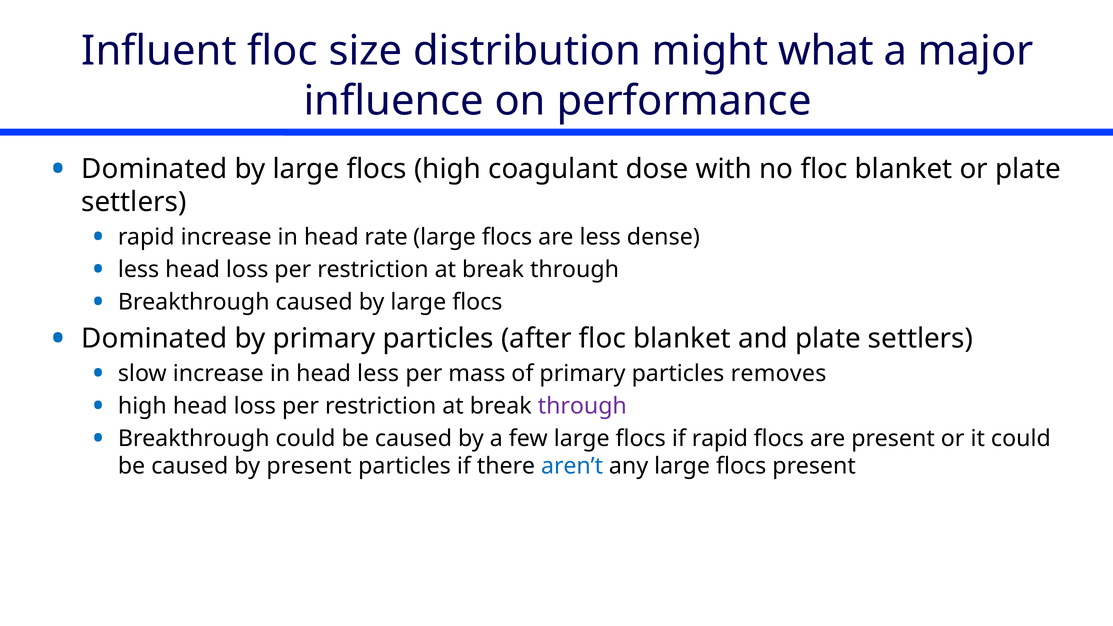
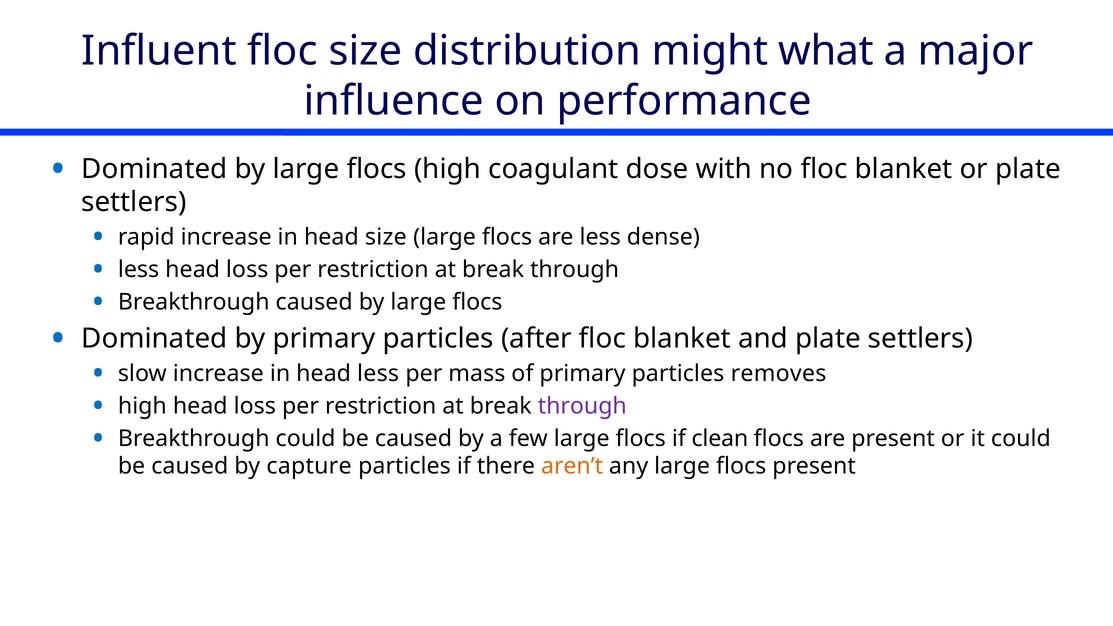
head rate: rate -> size (386, 237)
if rapid: rapid -> clean (720, 439)
by present: present -> capture (309, 466)
aren’t colour: blue -> orange (572, 466)
